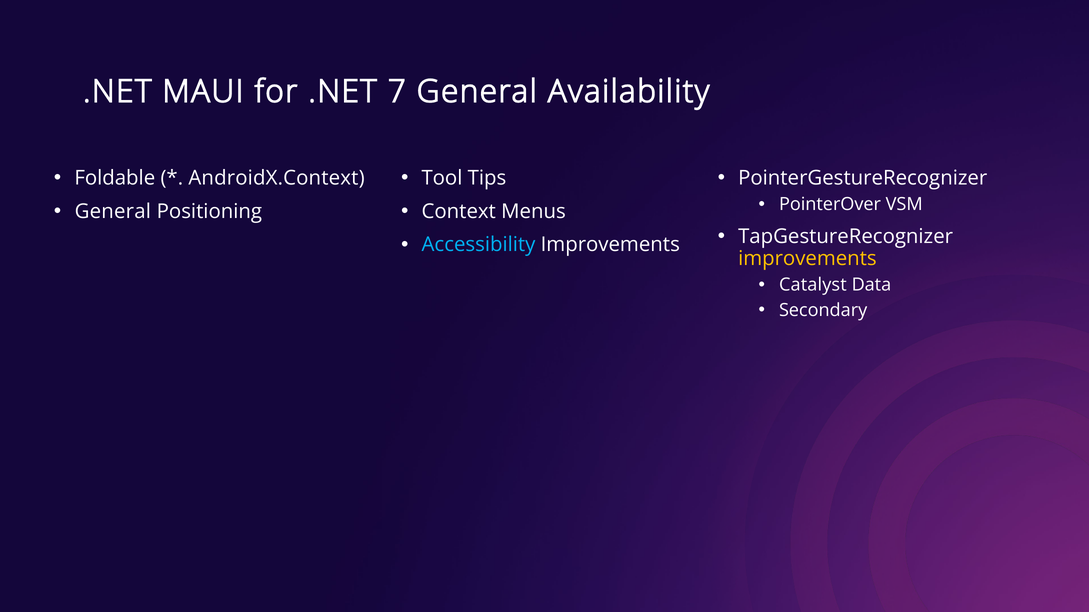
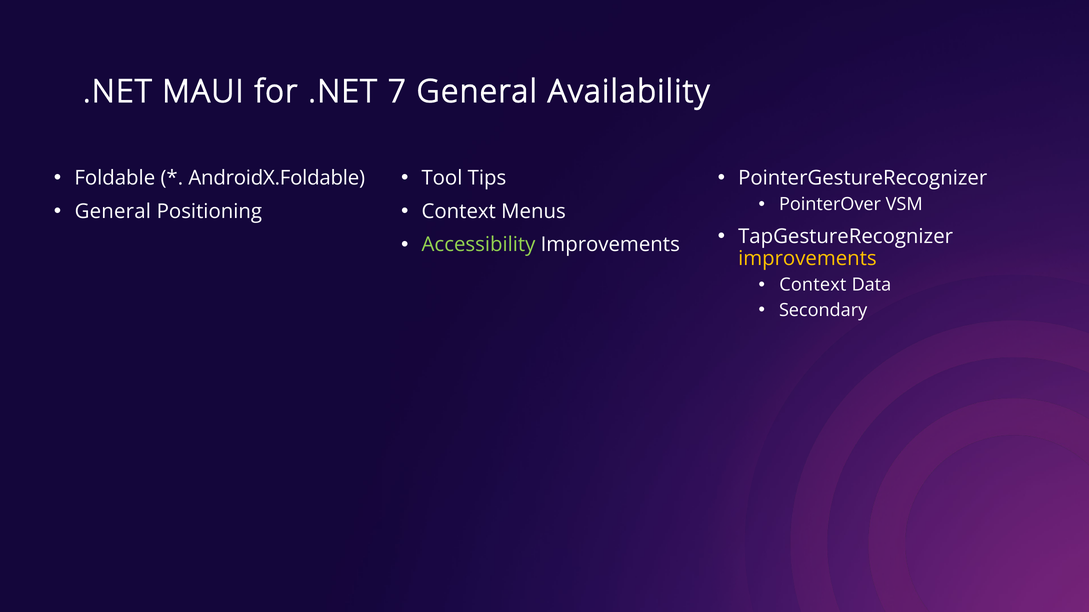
AndroidX.Context: AndroidX.Context -> AndroidX.Foldable (277, 178)
Accessibility colour: light blue -> light green (478, 245)
Catalyst: Catalyst -> Context (813, 285)
